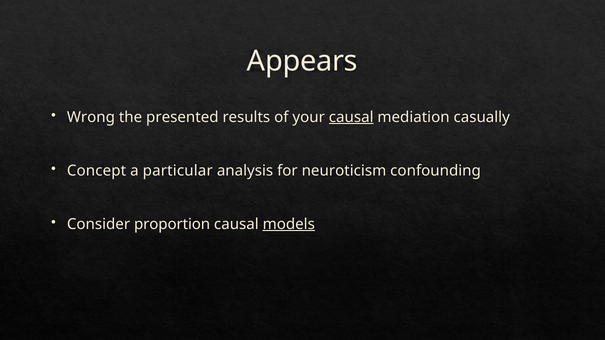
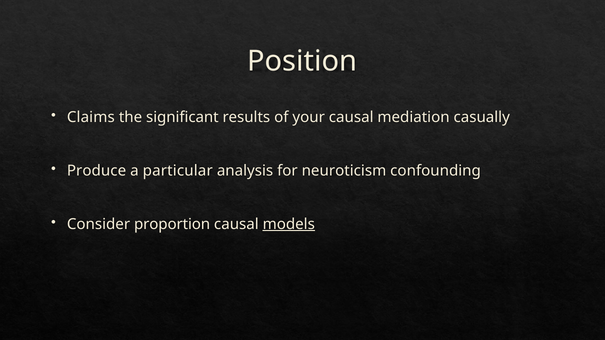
Appears: Appears -> Position (302, 61)
Wrong: Wrong -> Claims (91, 117)
presented: presented -> significant (182, 117)
causal underline: present -> none (351, 117)
Concept: Concept -> Produce (97, 171)
